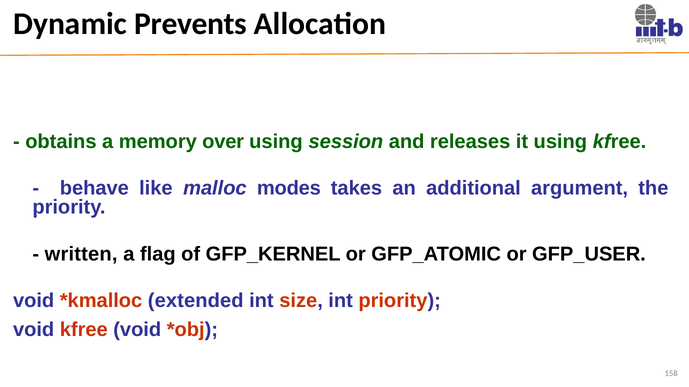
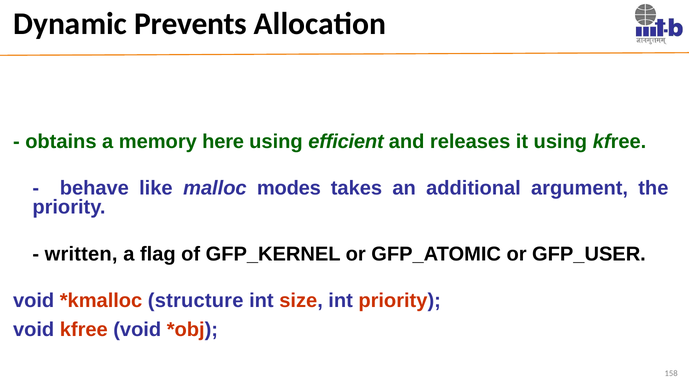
over: over -> here (223, 142)
session: session -> efficient (346, 142)
extended: extended -> structure (196, 301)
